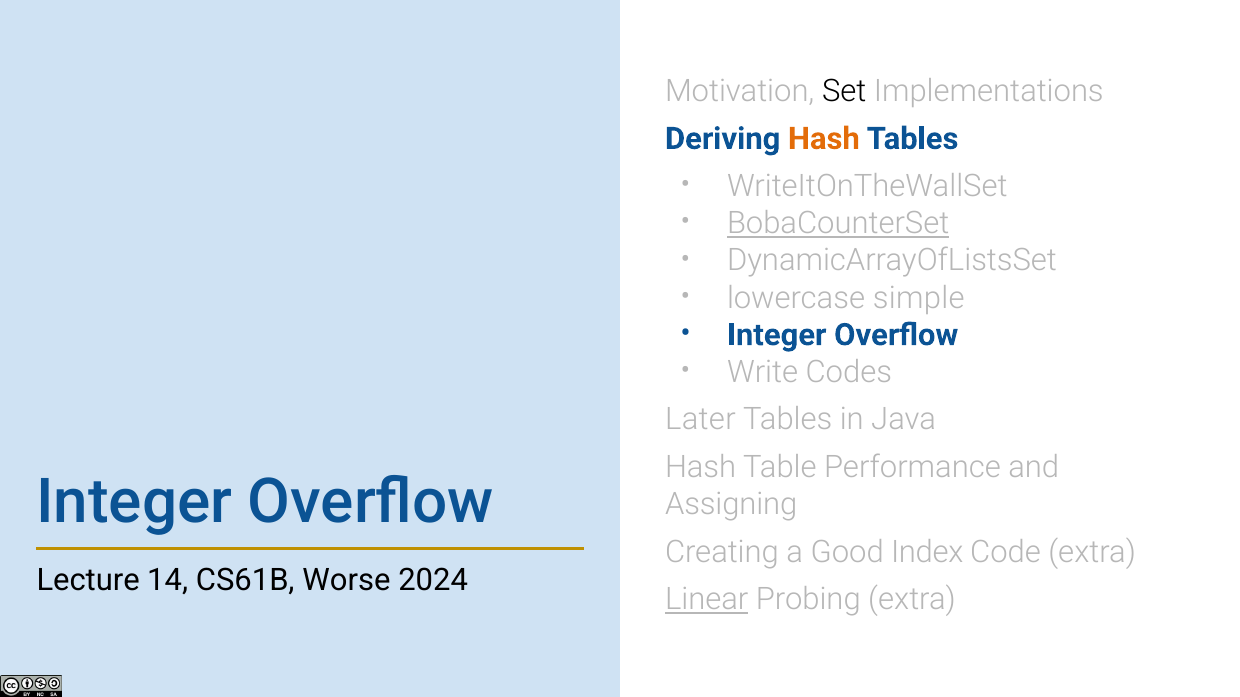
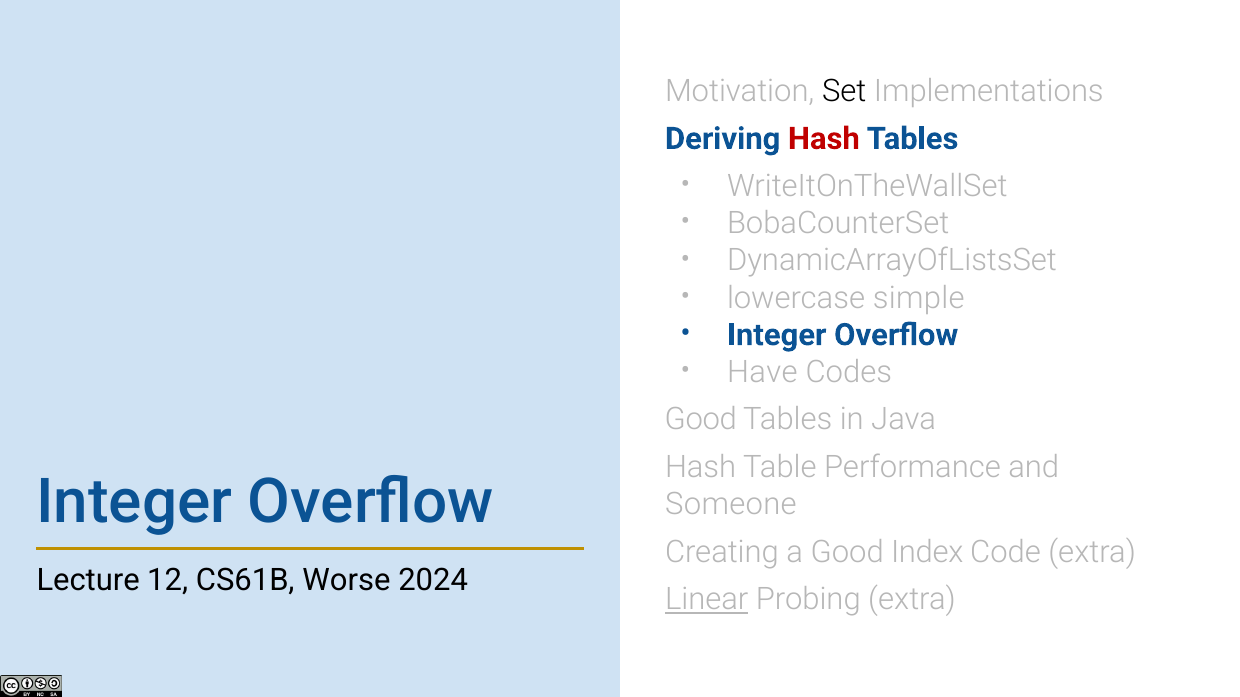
Hash colour: orange -> red (824, 139)
BobaCounterSet underline: present -> none (838, 224)
Write: Write -> Have (762, 372)
Later: Later -> Good (701, 420)
Assigning: Assigning -> Someone (731, 505)
14: 14 -> 12 (168, 580)
